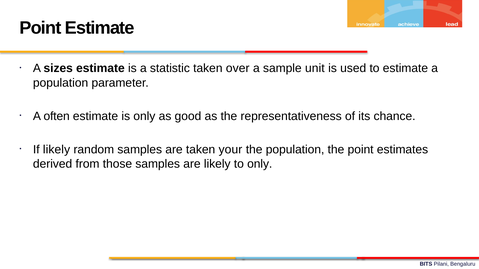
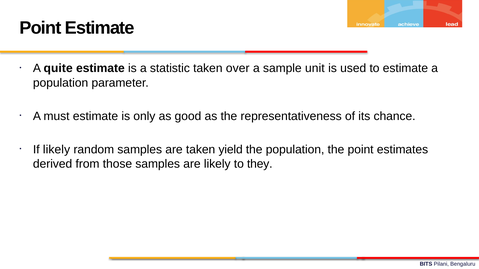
sizes: sizes -> quite (58, 68)
often: often -> must (57, 116)
your: your -> yield (231, 150)
to only: only -> they (260, 164)
